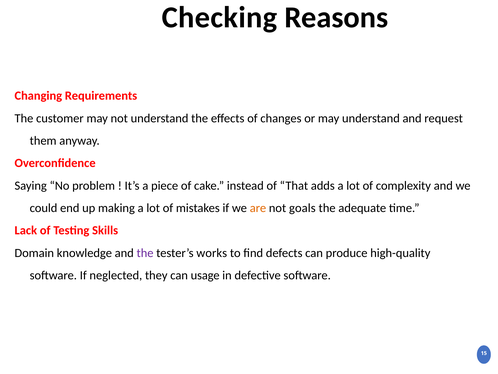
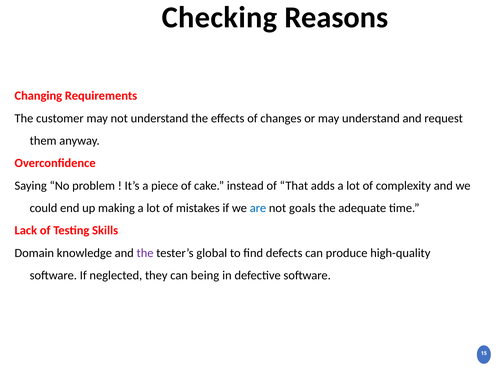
are colour: orange -> blue (258, 208)
works: works -> global (212, 253)
usage: usage -> being (205, 275)
